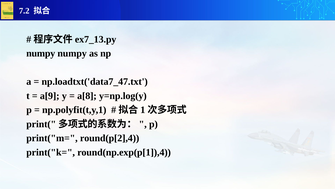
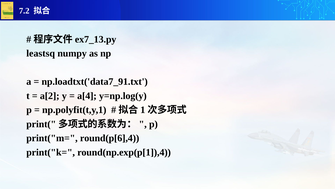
numpy: numpy -> leastsq (41, 53)
np.loadtxt('data7_47.txt: np.loadtxt('data7_47.txt -> np.loadtxt('data7_91.txt (95, 81)
a[9: a[9 -> a[2 (50, 96)
a[8: a[8 -> a[4 (87, 96)
round(p[2],4: round(p[2],4 -> round(p[6],4 (110, 138)
